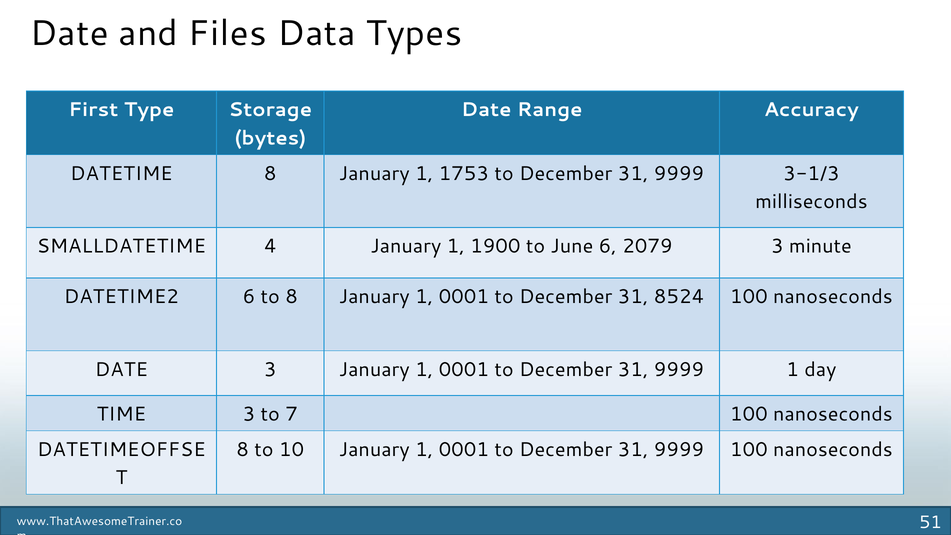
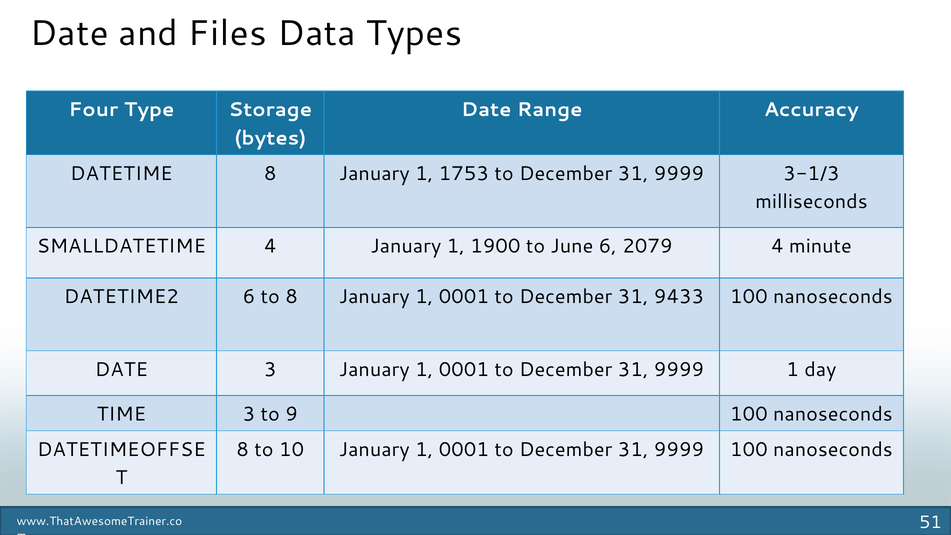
First: First -> Four (93, 110)
2079 3: 3 -> 4 (777, 246)
8524: 8524 -> 9433 (679, 297)
7: 7 -> 9 (292, 414)
